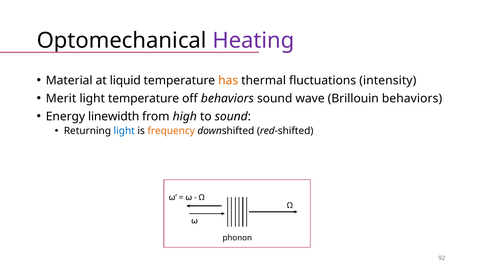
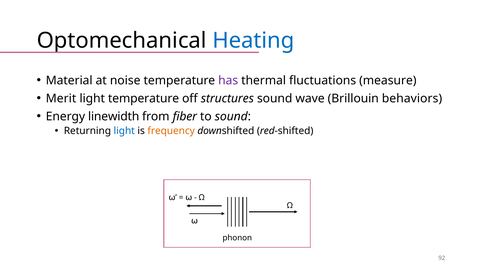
Heating colour: purple -> blue (253, 40)
liquid: liquid -> noise (125, 80)
has colour: orange -> purple (228, 80)
intensity: intensity -> measure (388, 80)
off behaviors: behaviors -> structures (227, 98)
high: high -> fiber (185, 116)
